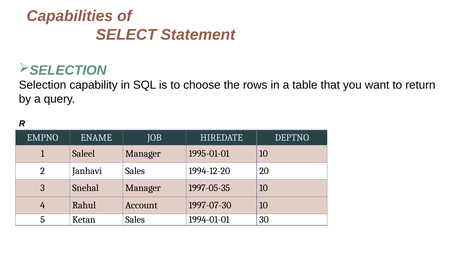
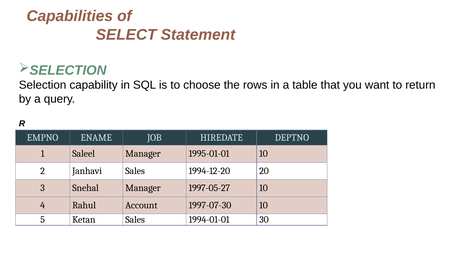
1997-05-35: 1997-05-35 -> 1997-05-27 (209, 188)
